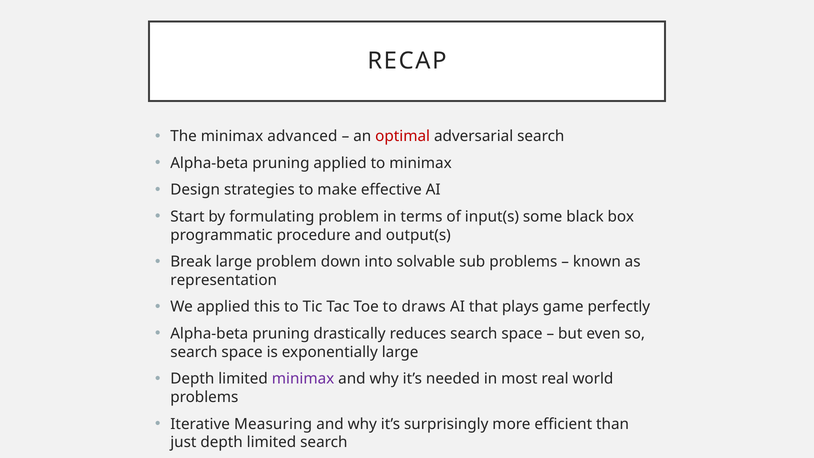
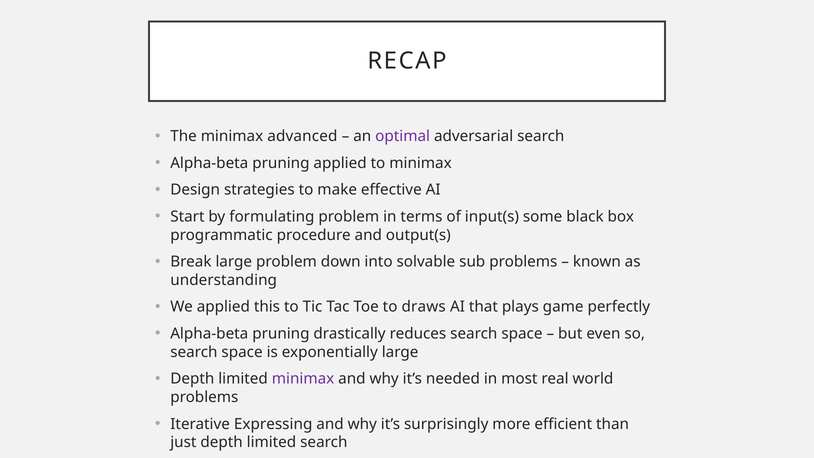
optimal colour: red -> purple (403, 136)
representation: representation -> understanding (224, 280)
Measuring: Measuring -> Expressing (273, 424)
